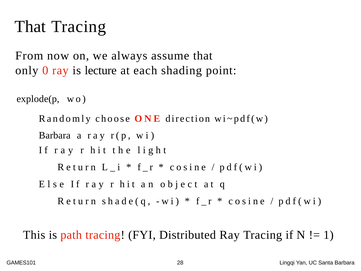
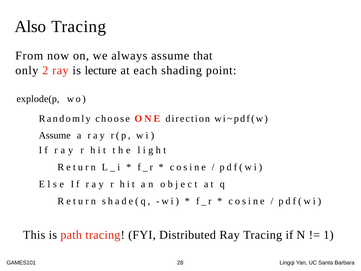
That: That -> Also (30, 26)
0: 0 -> 2 (45, 70)
Barbara: Barbara -> Assume (55, 135)
